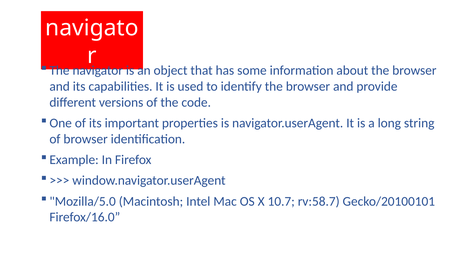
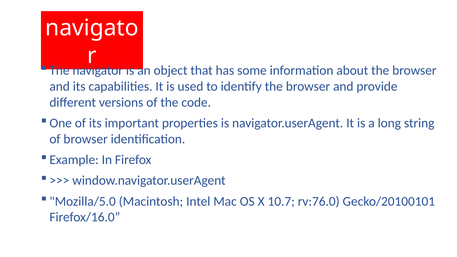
rv:58.7: rv:58.7 -> rv:76.0 (319, 201)
